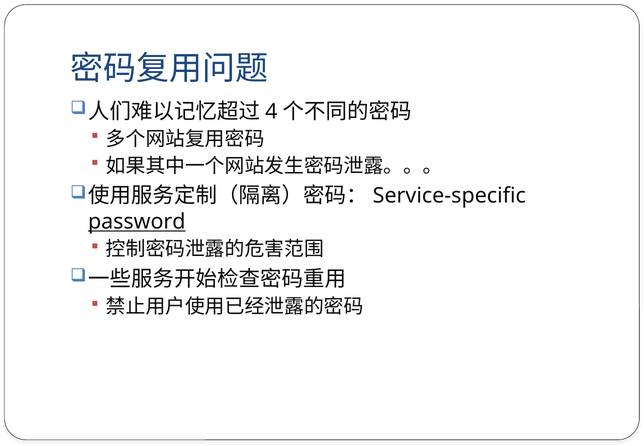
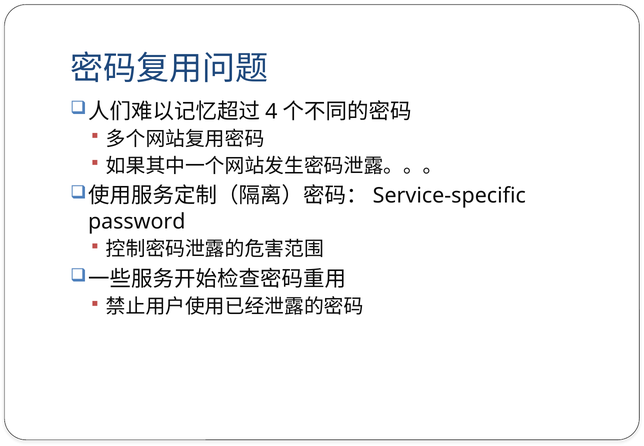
password underline: present -> none (137, 222)
